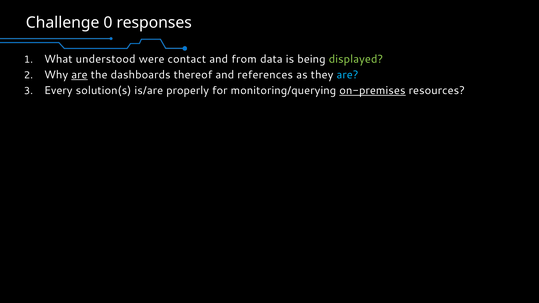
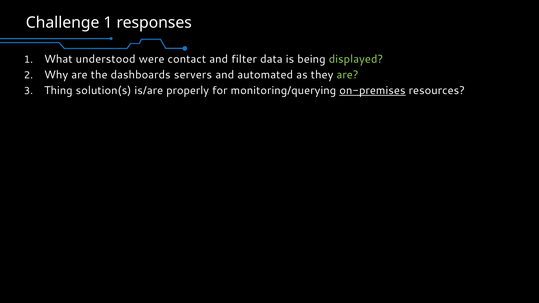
Challenge 0: 0 -> 1 (108, 23)
from: from -> filter (244, 59)
are underline: present -> none (79, 75)
thereof: thereof -> servers (193, 75)
references: references -> automated (265, 75)
are colour: light blue -> light green (347, 75)
Every: Every -> Thing (58, 91)
